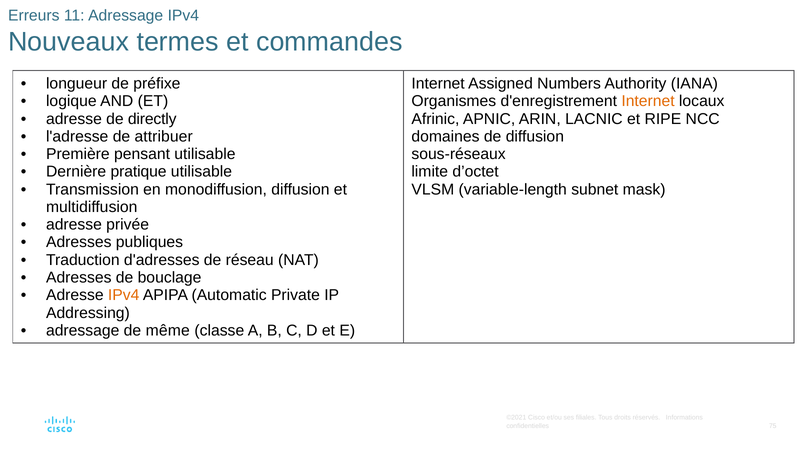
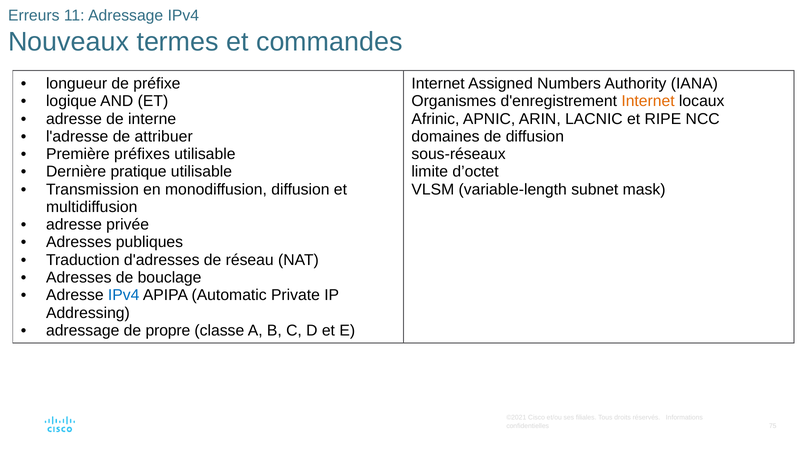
directly: directly -> interne (152, 119)
pensant: pensant -> préfixes (142, 154)
IPv4 colour: orange -> blue (124, 295)
même: même -> propre (168, 330)
